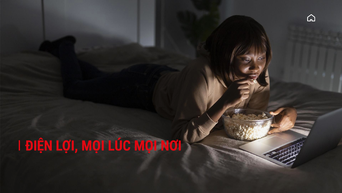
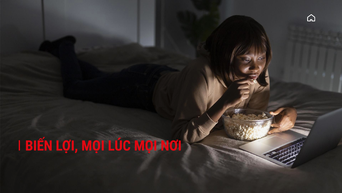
ĐIỆN: ĐIỆN -> BIẾN (39, 145)
